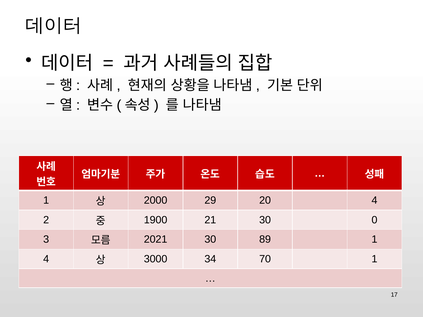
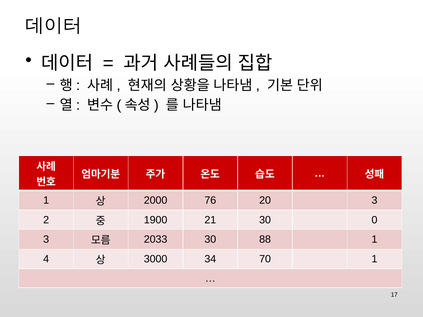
29: 29 -> 76 (210, 201)
20 4: 4 -> 3 (374, 201)
2021: 2021 -> 2033 (156, 240)
89: 89 -> 88 (265, 240)
